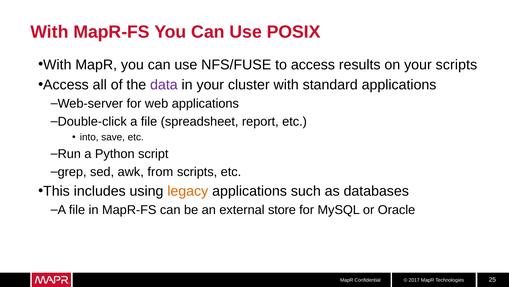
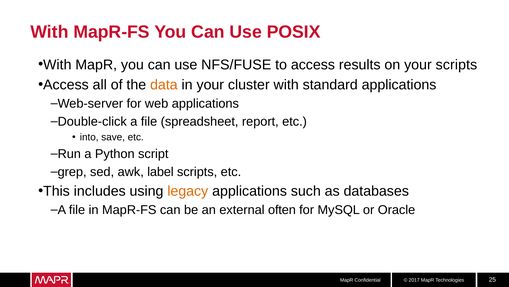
data colour: purple -> orange (164, 85)
from: from -> label (160, 171)
store: store -> often (282, 210)
